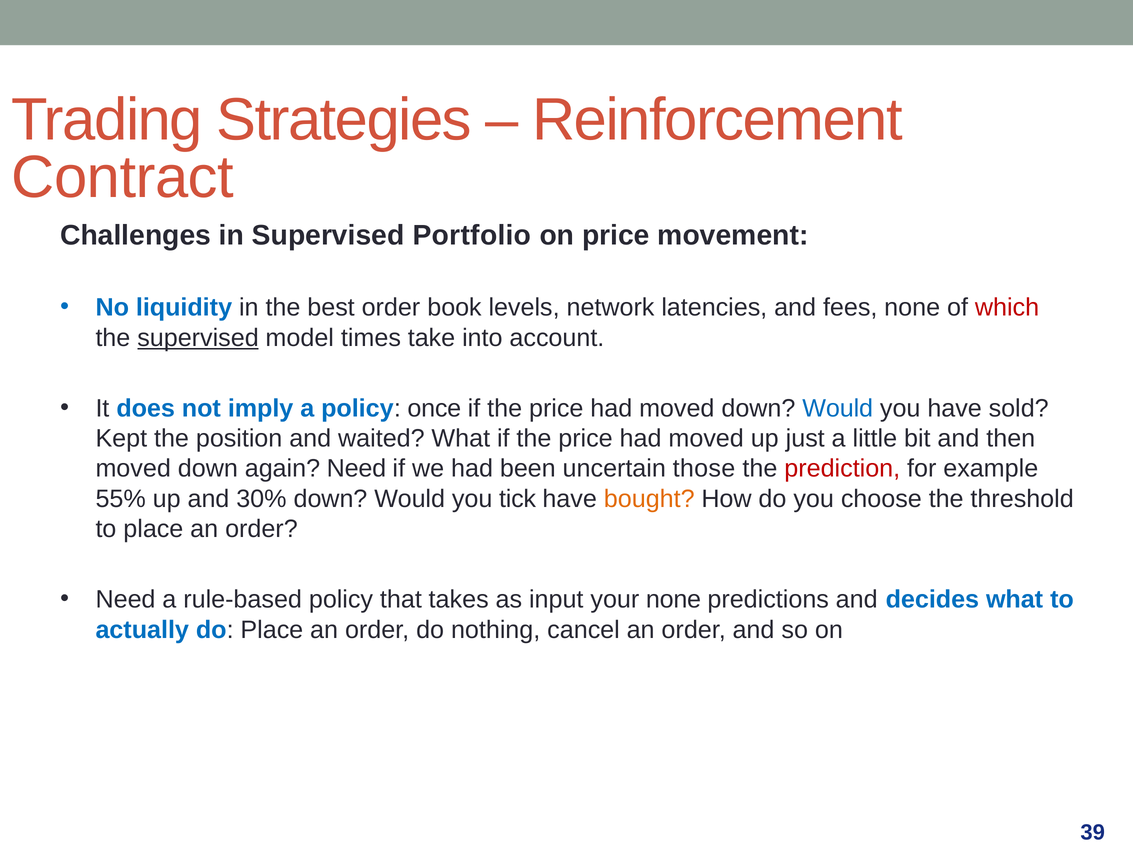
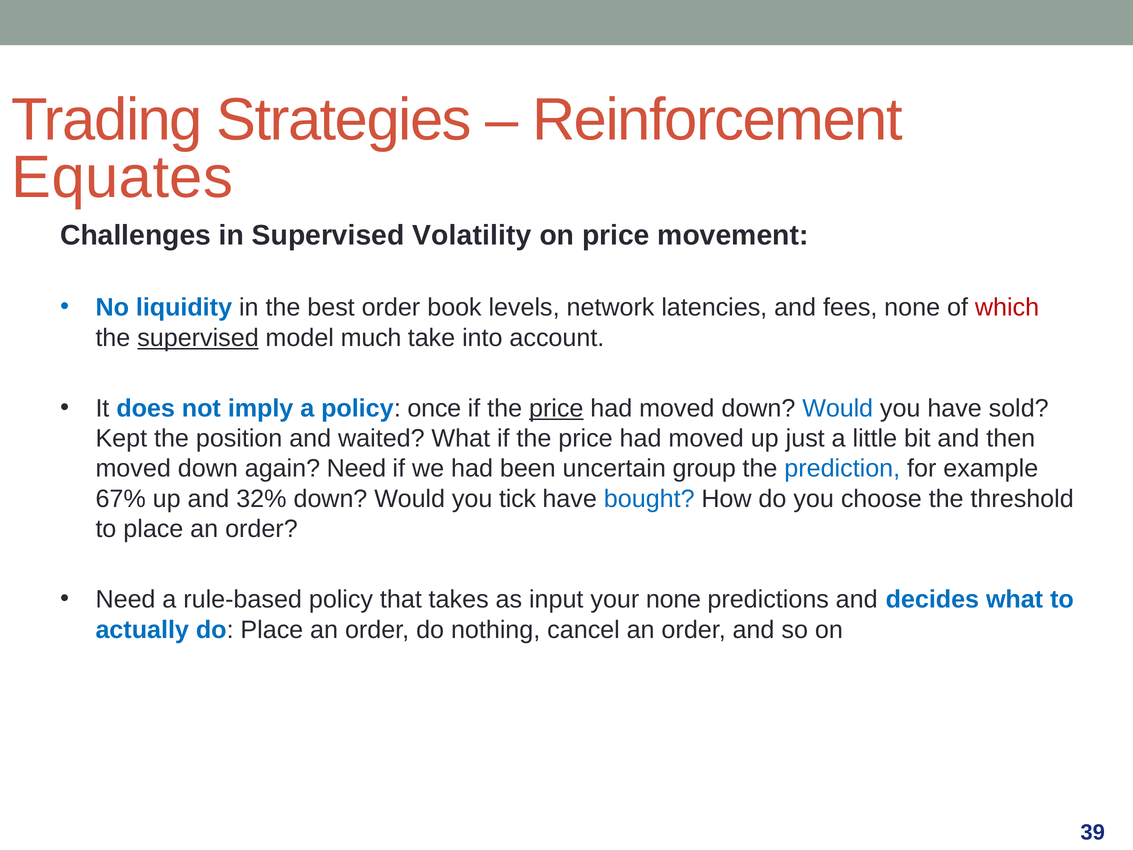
Contract: Contract -> Equates (122, 178)
Portfolio: Portfolio -> Volatility (472, 235)
times: times -> much (371, 338)
price underline: none -> present (556, 408)
those: those -> group (704, 468)
prediction colour: red -> blue (842, 468)
55%: 55% -> 67% (121, 499)
30%: 30% -> 32% (261, 499)
bought colour: orange -> blue (649, 499)
